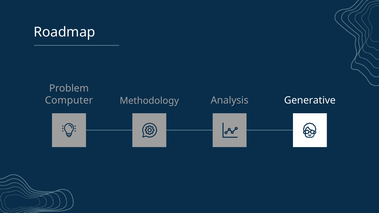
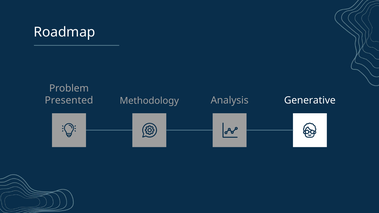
Computer: Computer -> Presented (69, 100)
